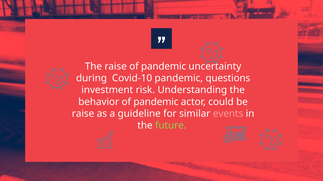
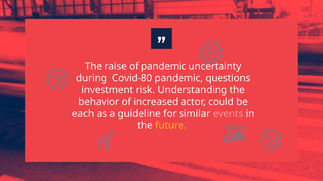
Covid-10: Covid-10 -> Covid-80 (132, 79)
behavior of pandemic: pandemic -> increased (156, 102)
raise: raise -> each (83, 114)
future colour: light green -> yellow (171, 126)
